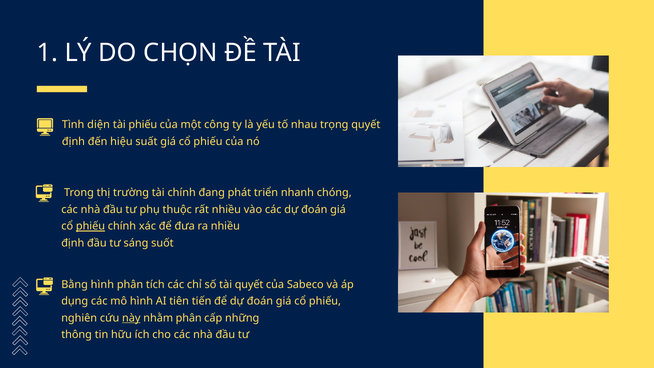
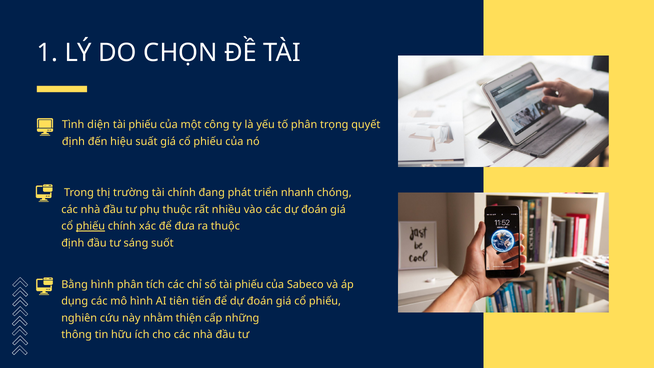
tố nhau: nhau -> phân (304, 125)
ra nhiều: nhiều -> thuộc (225, 226)
số tài quyết: quyết -> phiếu (249, 284)
này underline: present -> none (131, 318)
nhằm phân: phân -> thiện (189, 318)
